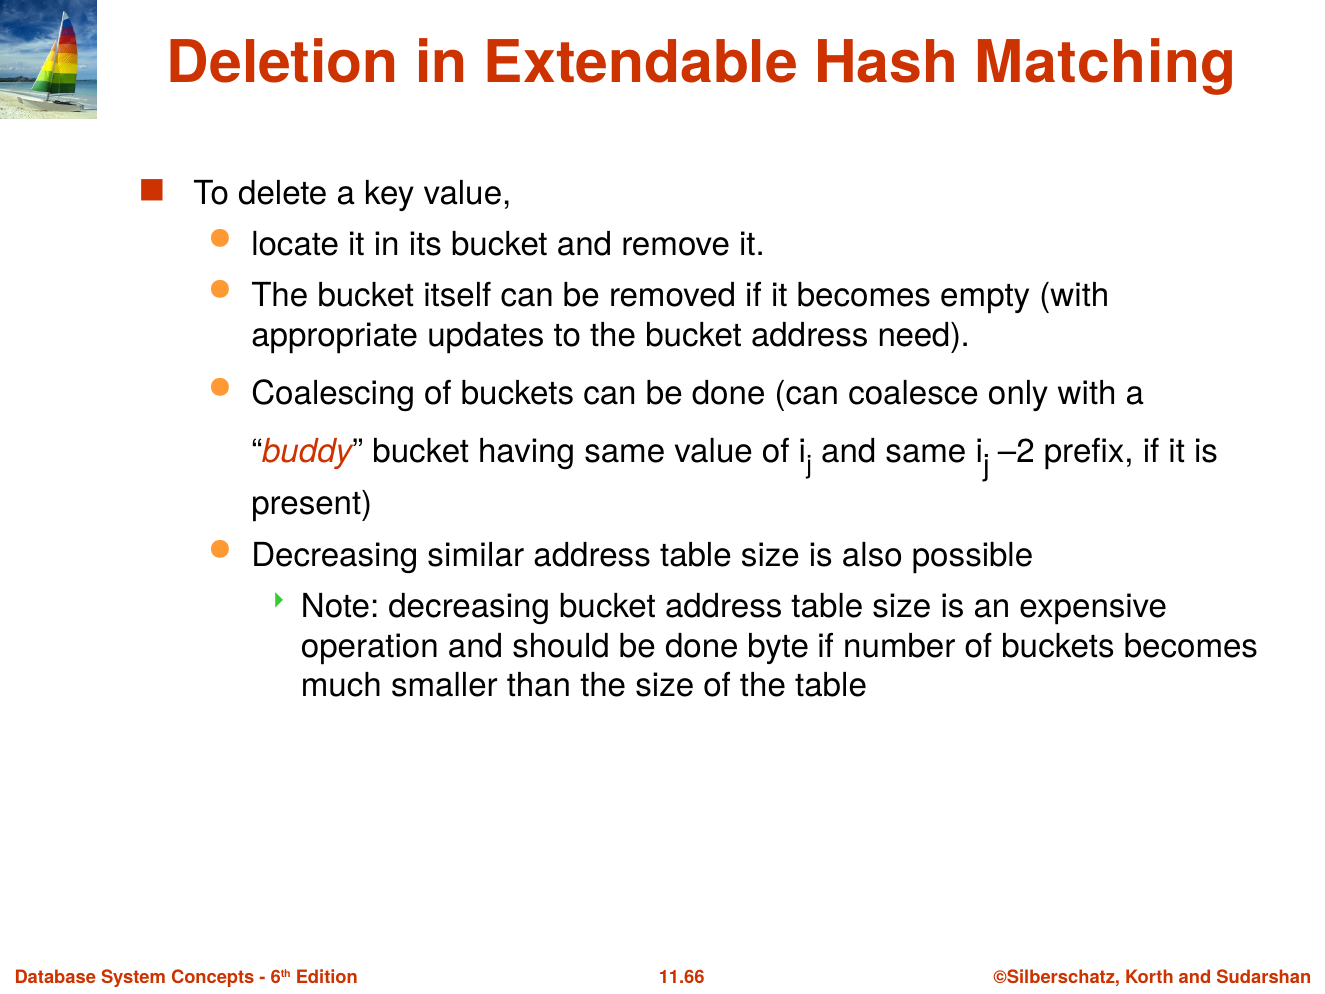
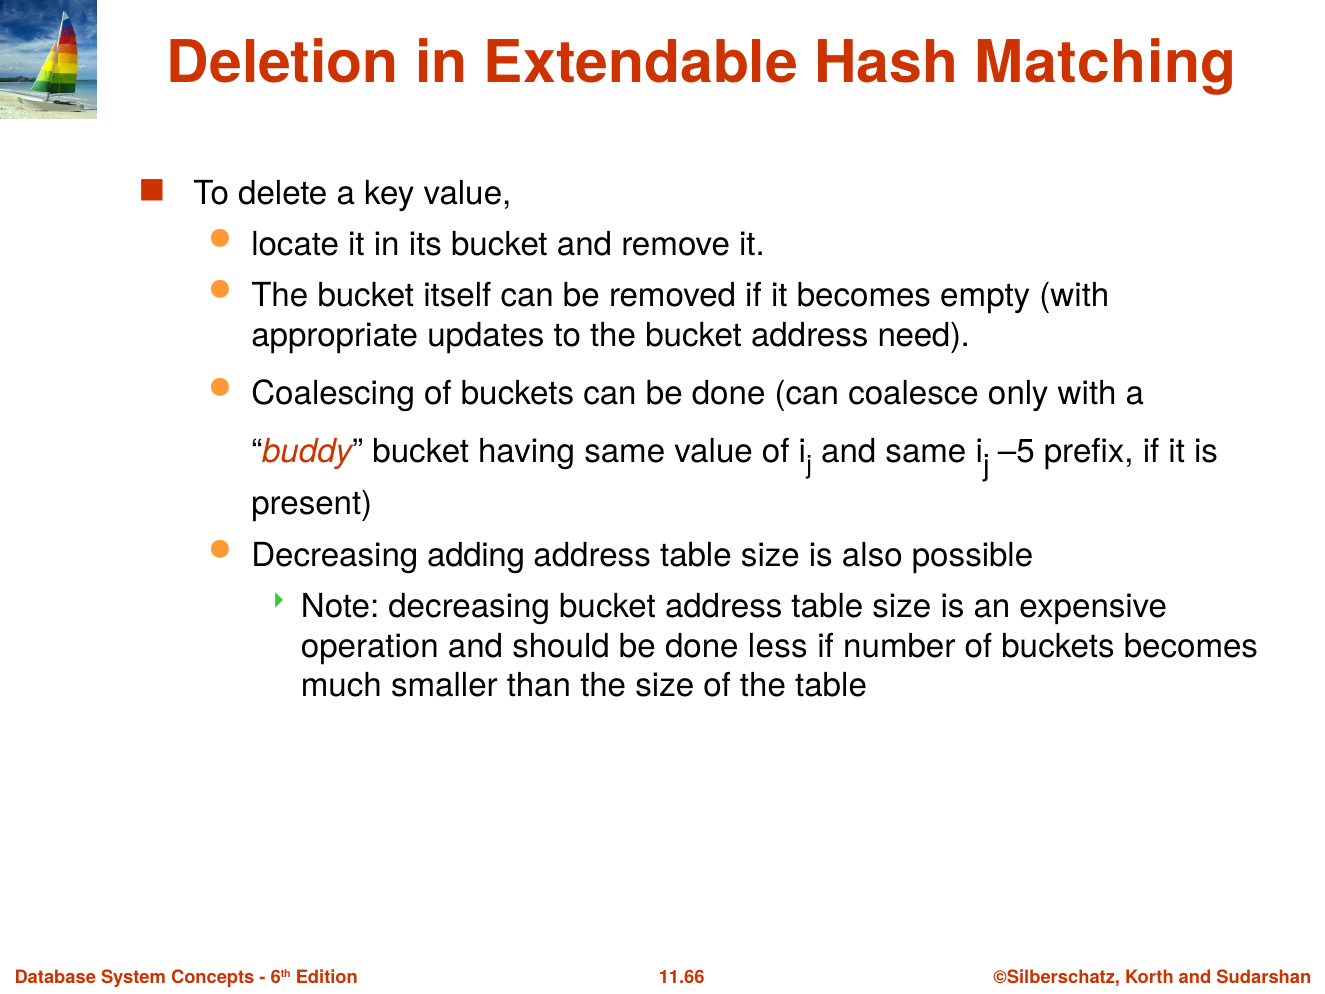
–2: –2 -> –5 (1016, 452)
similar: similar -> adding (476, 555)
byte: byte -> less (778, 646)
